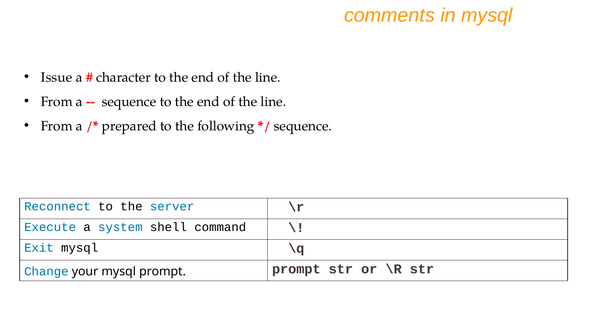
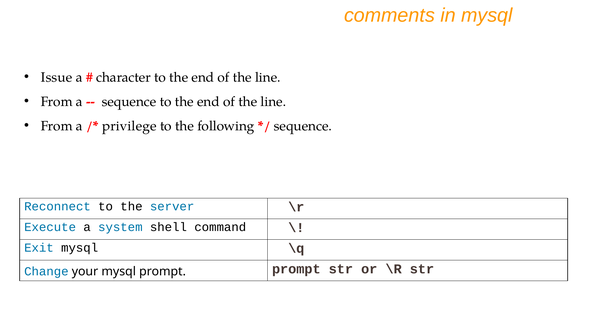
prepared: prepared -> privilege (129, 126)
